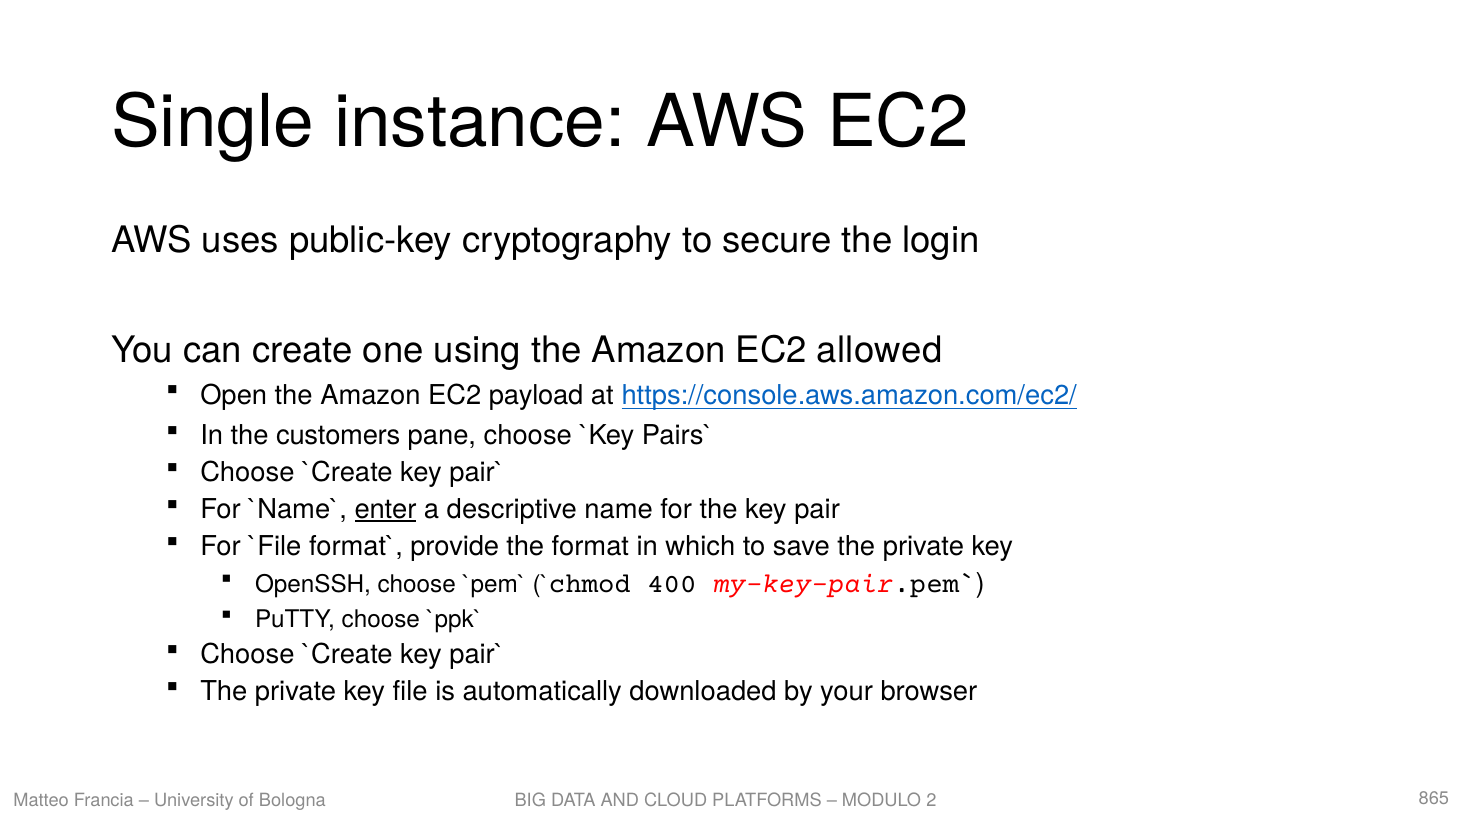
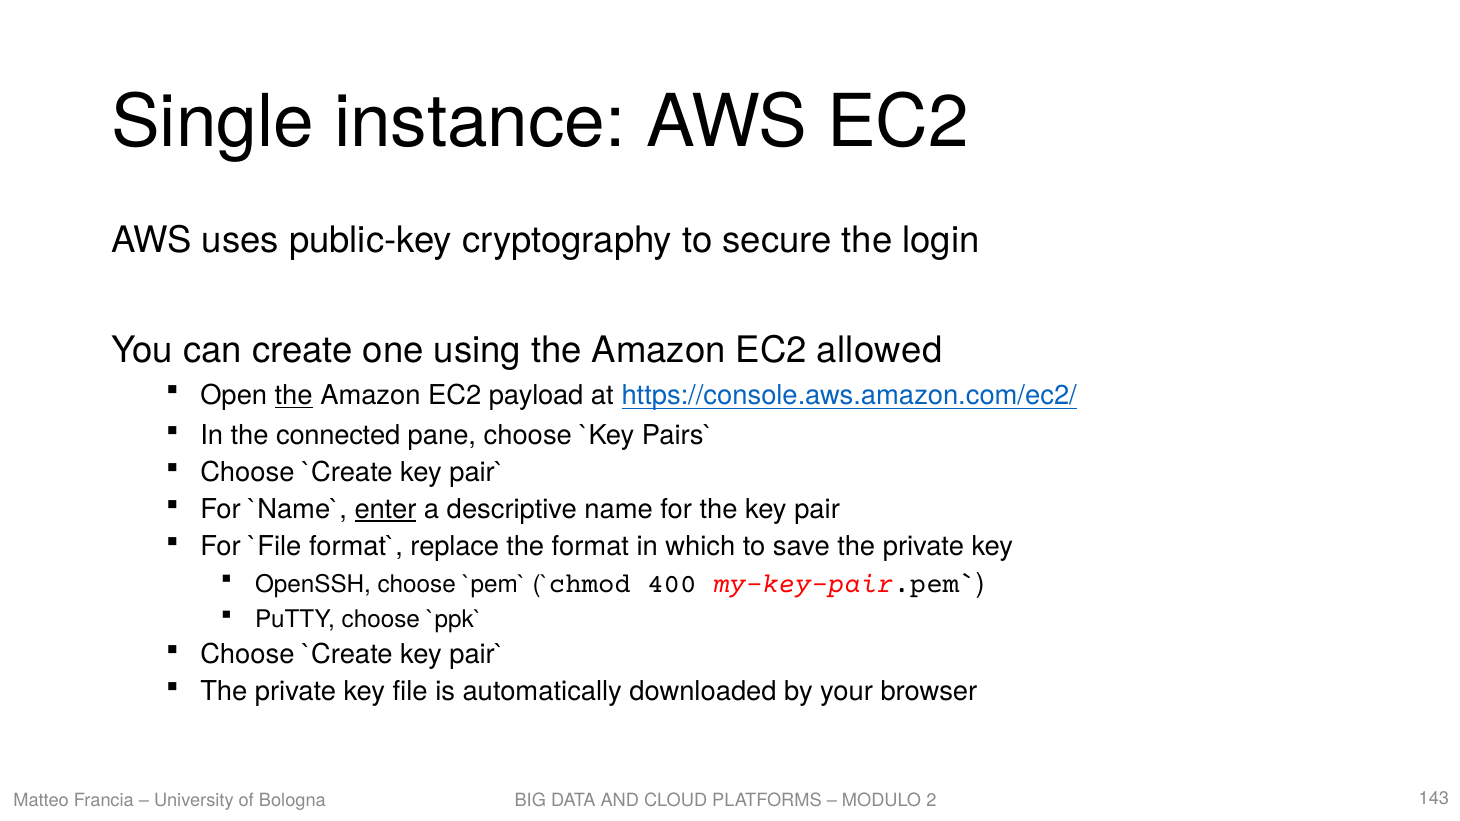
the underline: none -> present (294, 396)
customers: customers -> connected (338, 435)
provide: provide -> replace (455, 547)
865: 865 -> 143 (1434, 799)
